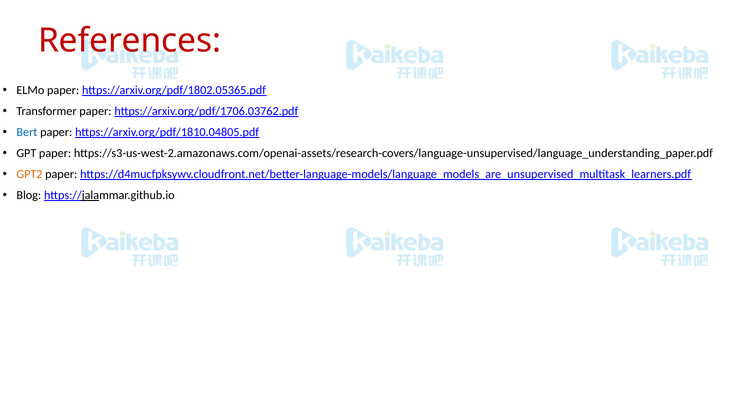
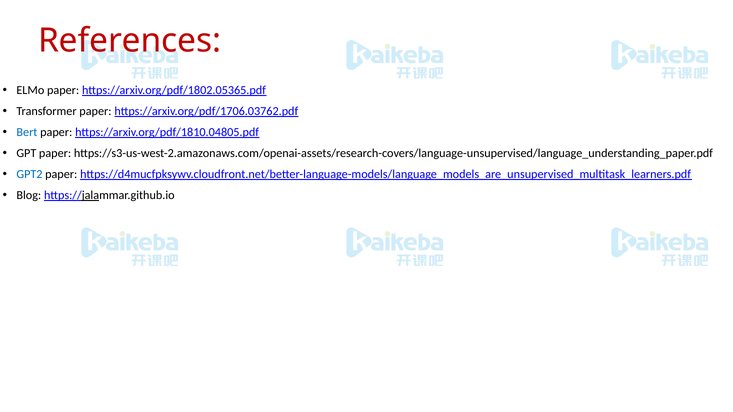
GPT2 colour: orange -> blue (29, 174)
